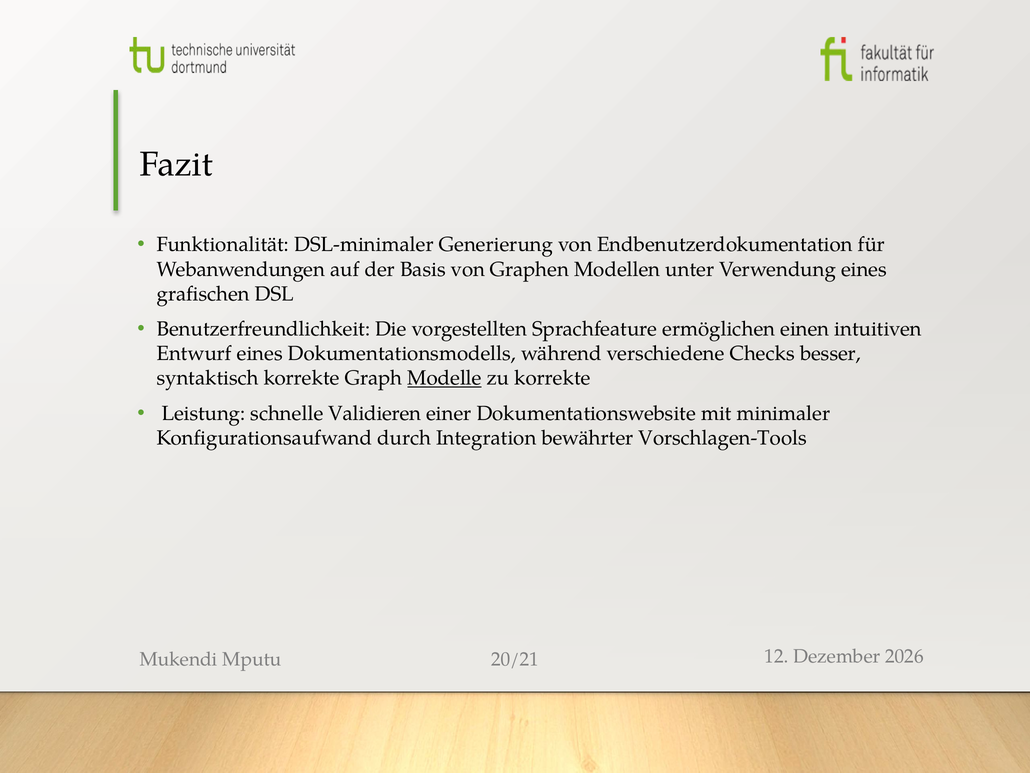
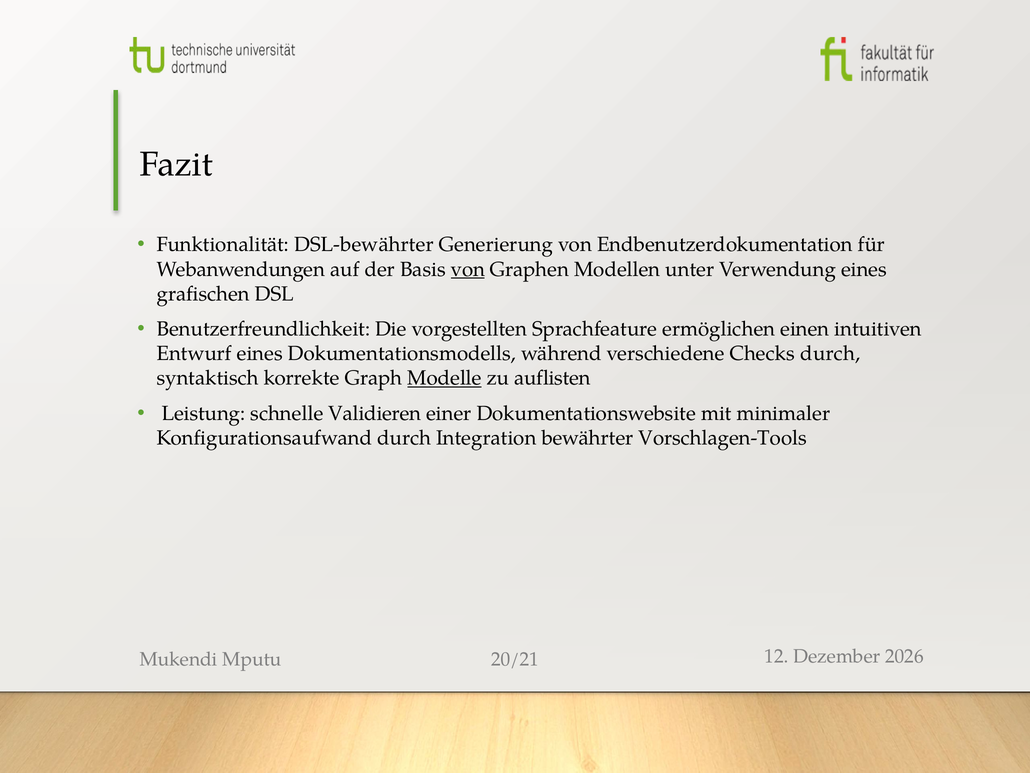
DSL-minimaler: DSL-minimaler -> DSL-bewährter (364, 245)
von underline: none -> present (468, 269)
Checks besser: besser -> durch (830, 353)
zu korrekte: korrekte -> auflisten (553, 378)
